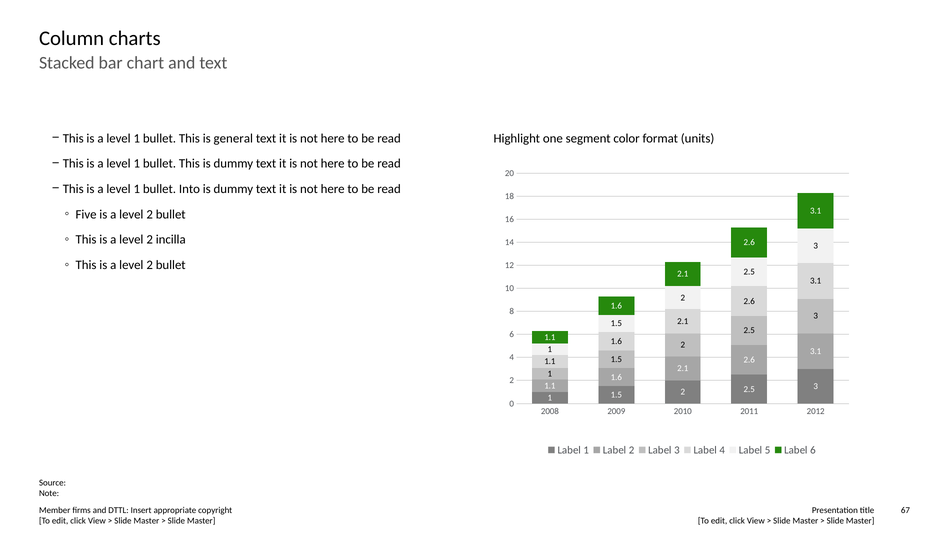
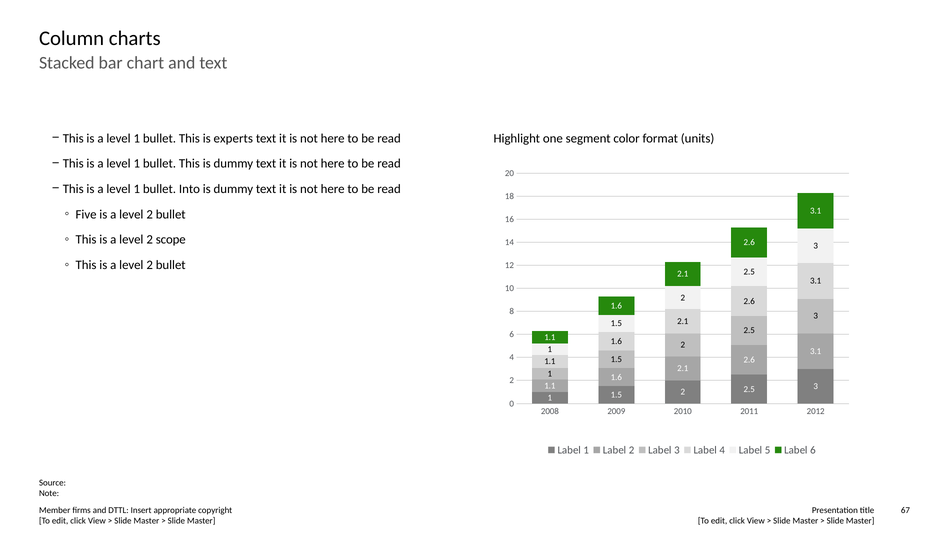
general: general -> experts (233, 138)
incilla: incilla -> scope (171, 240)
